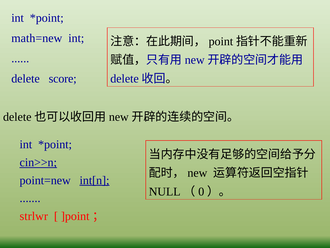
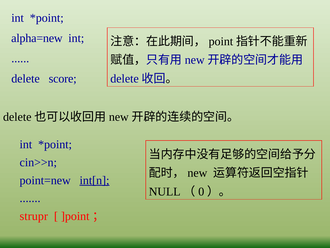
math=new: math=new -> alpha=new (37, 38)
cin>>n underline: present -> none (38, 162)
strlwr: strlwr -> strupr (34, 216)
